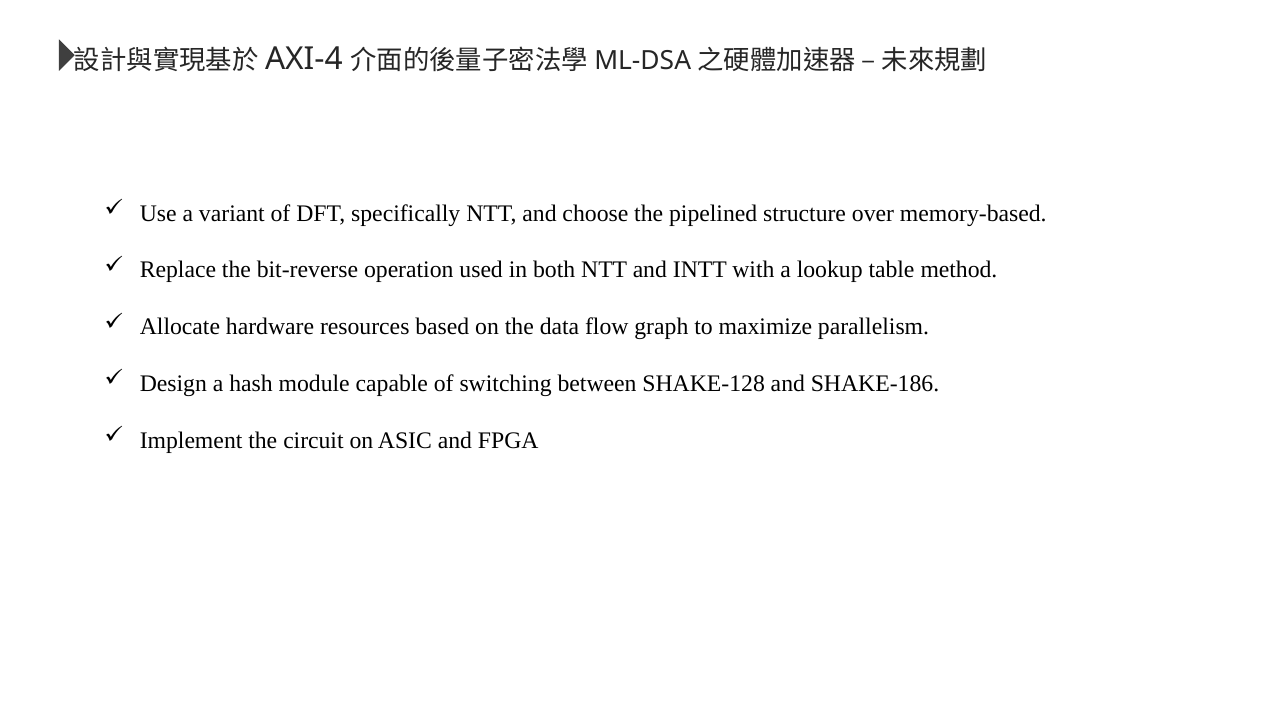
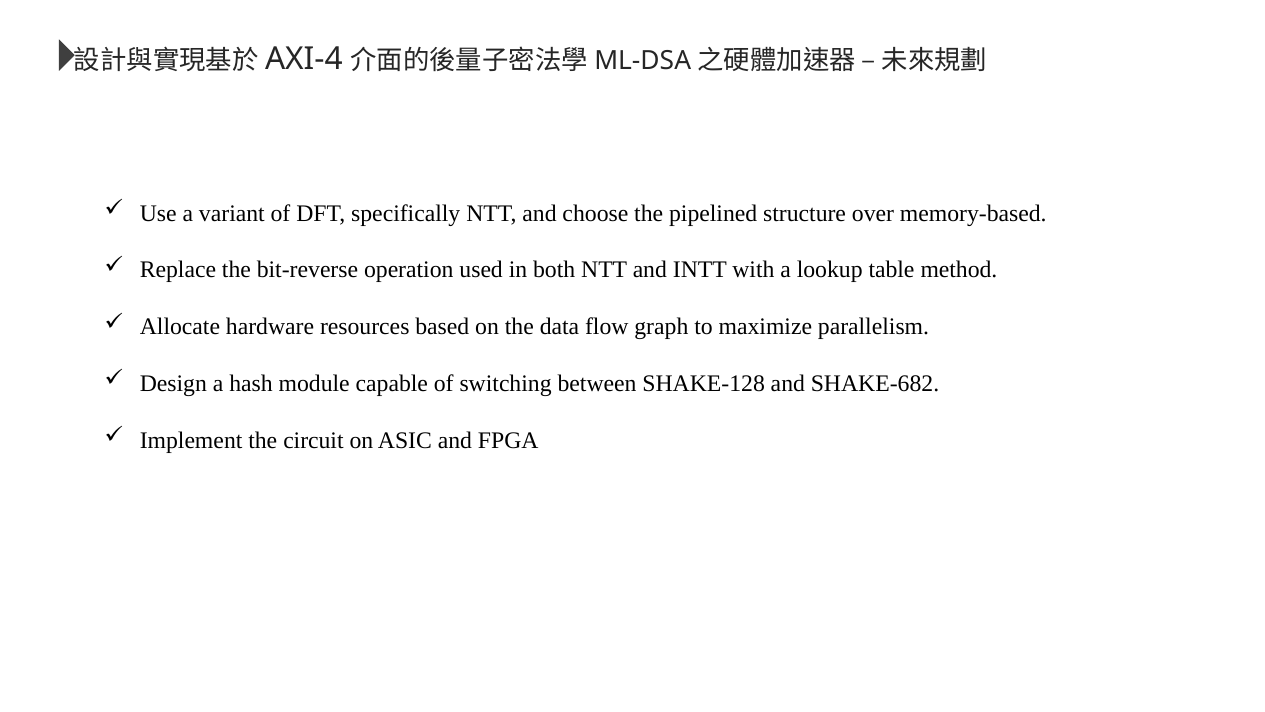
SHAKE-186: SHAKE-186 -> SHAKE-682 (875, 384)
